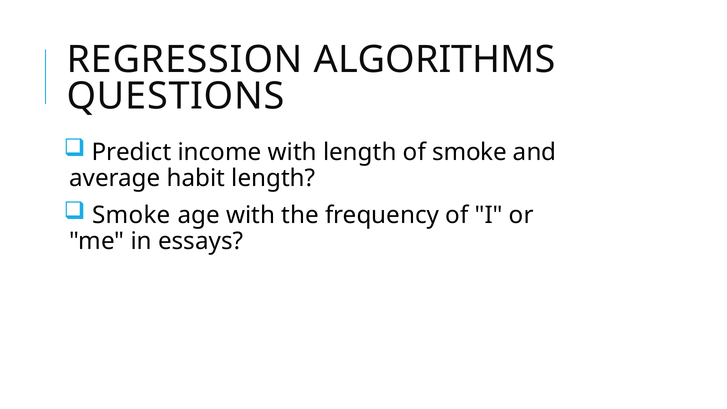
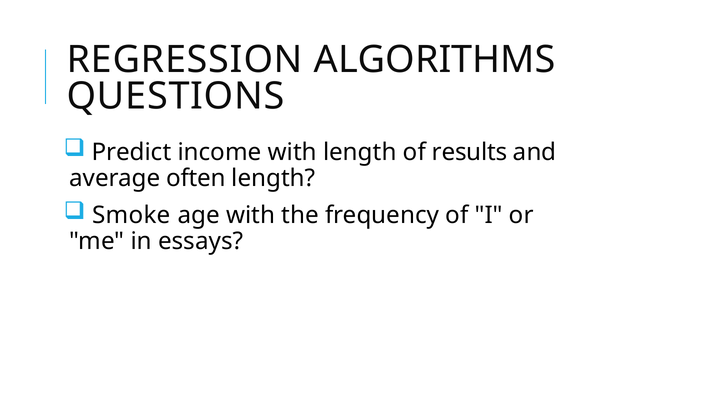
of smoke: smoke -> results (470, 152)
habit: habit -> often (196, 178)
